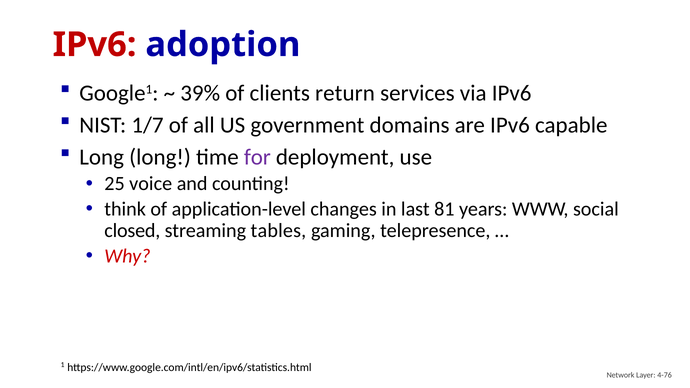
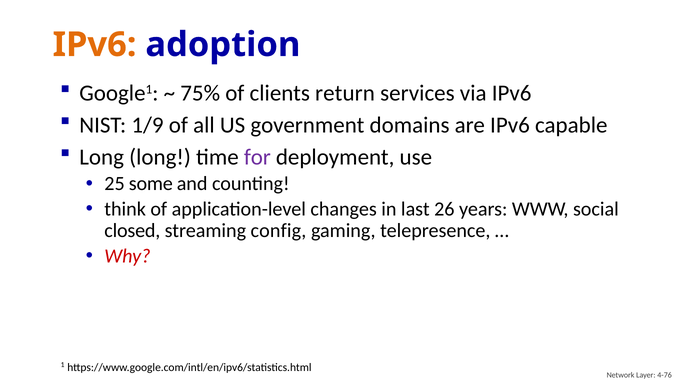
IPv6 colour: red -> orange (95, 45)
39%: 39% -> 75% (200, 93)
1/7: 1/7 -> 1/9 (147, 125)
voice: voice -> some (151, 184)
81: 81 -> 26 (444, 209)
tables: tables -> config (278, 231)
